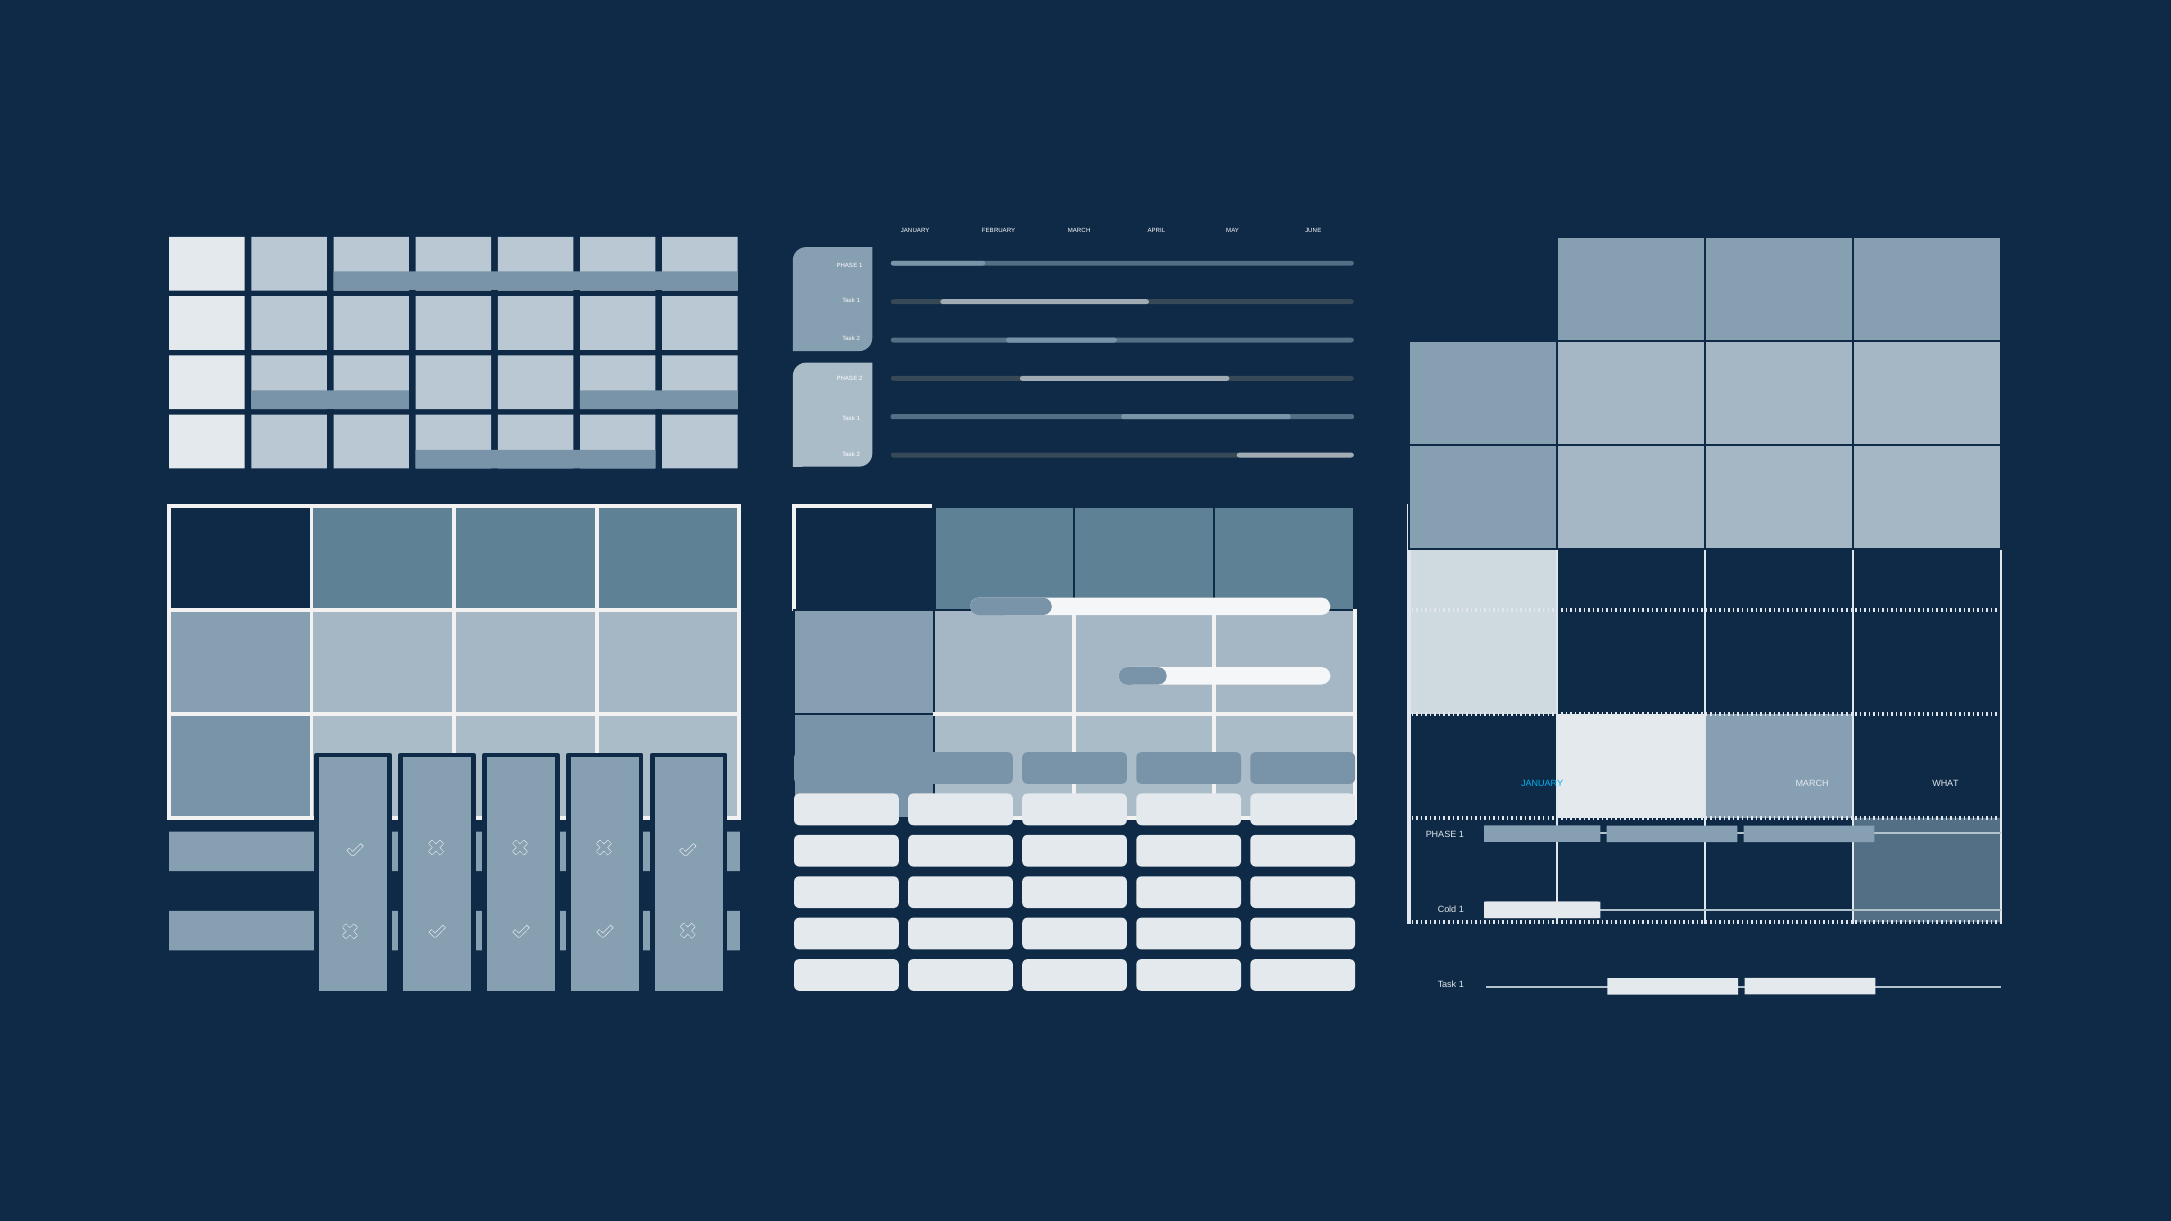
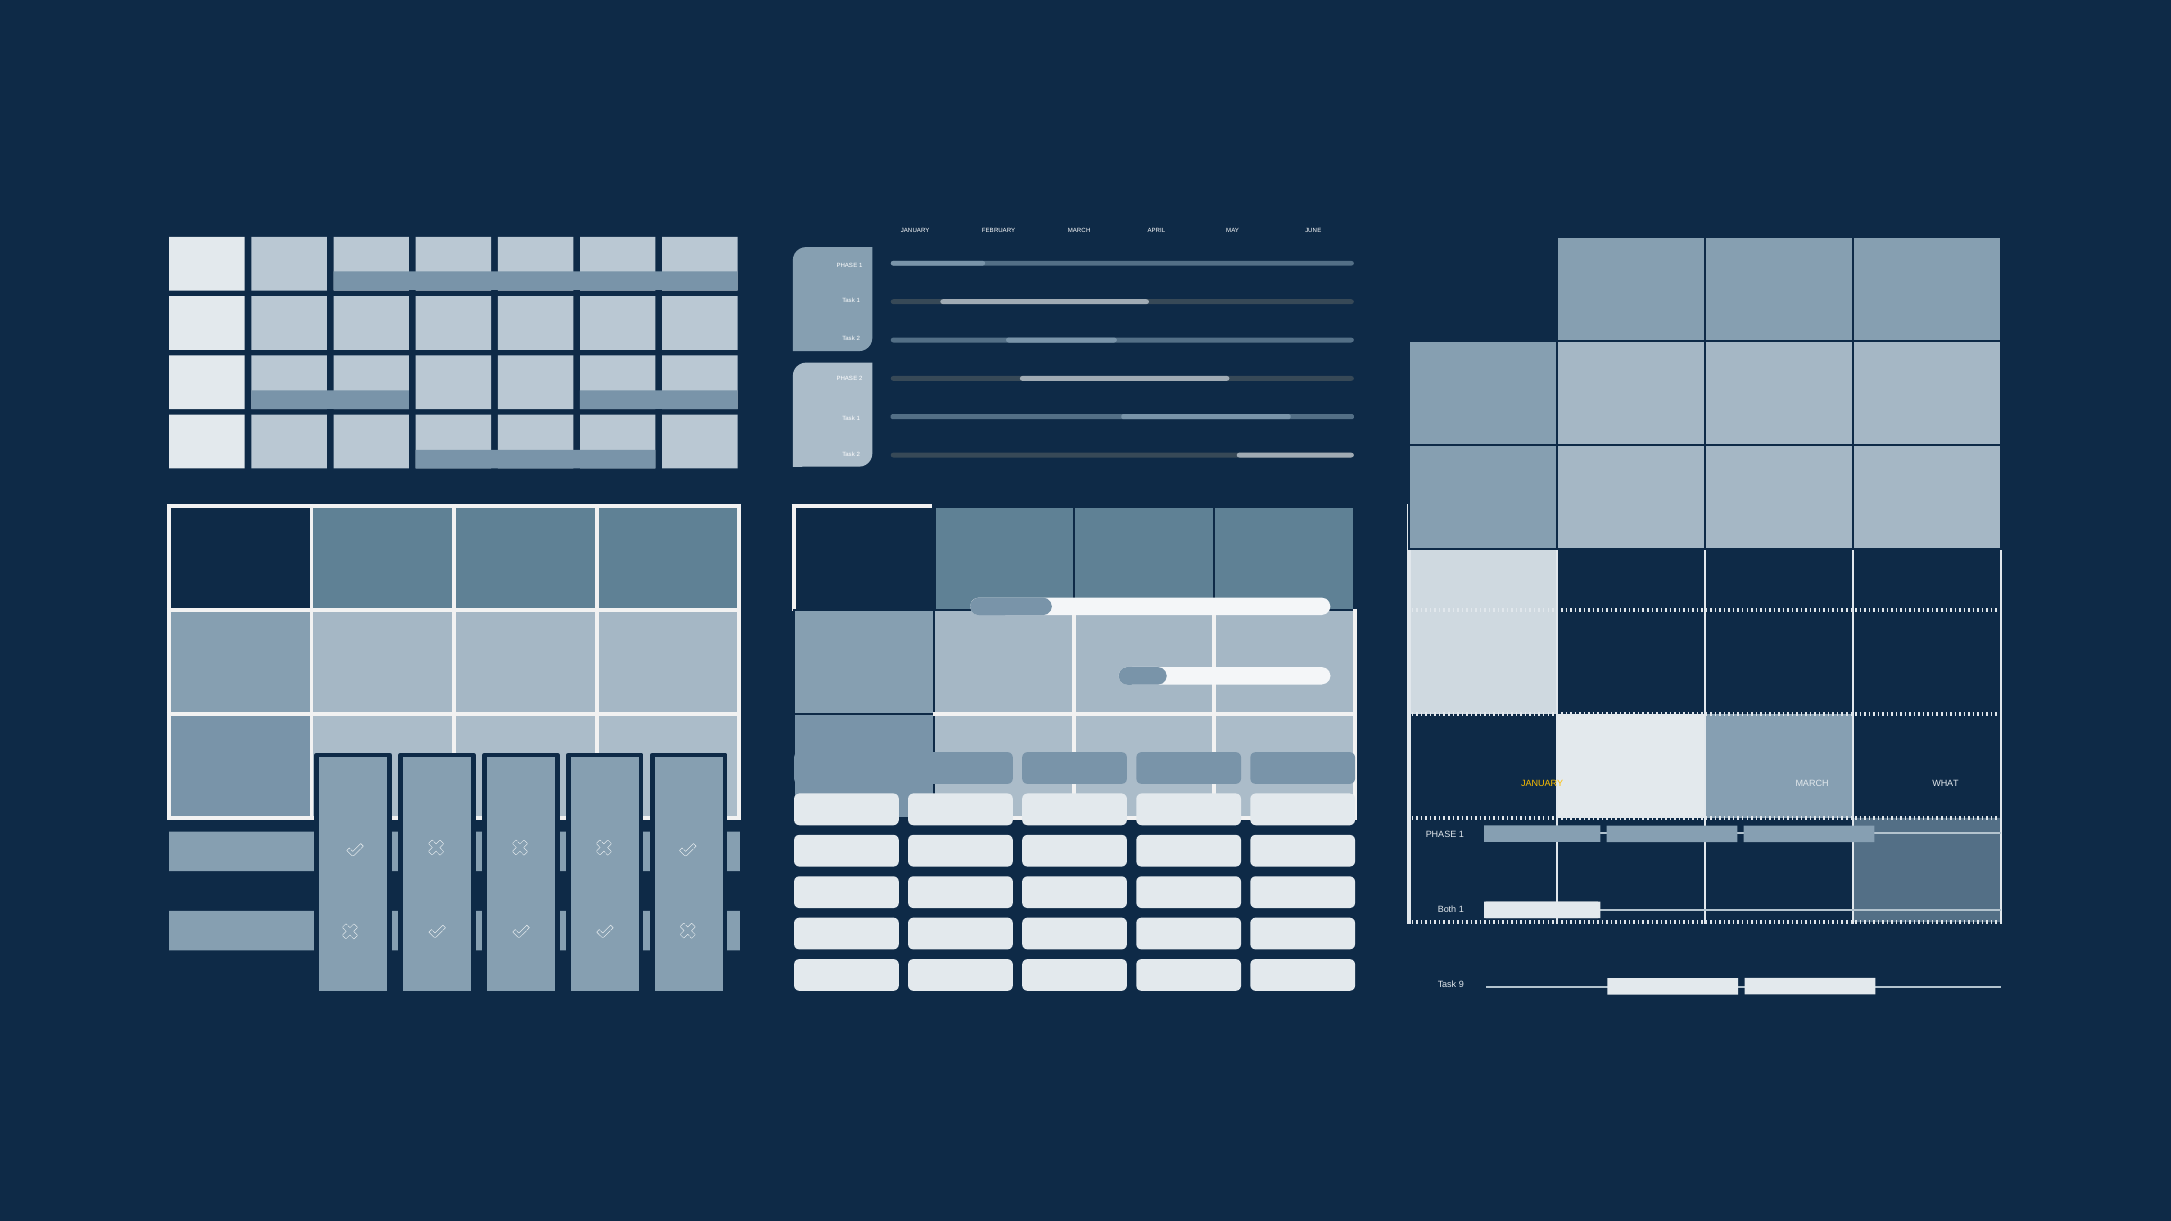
JANUARY colour: light blue -> yellow (1542, 784)
Cold: Cold -> Both (1447, 909)
1: 1 -> 9 (1461, 984)
